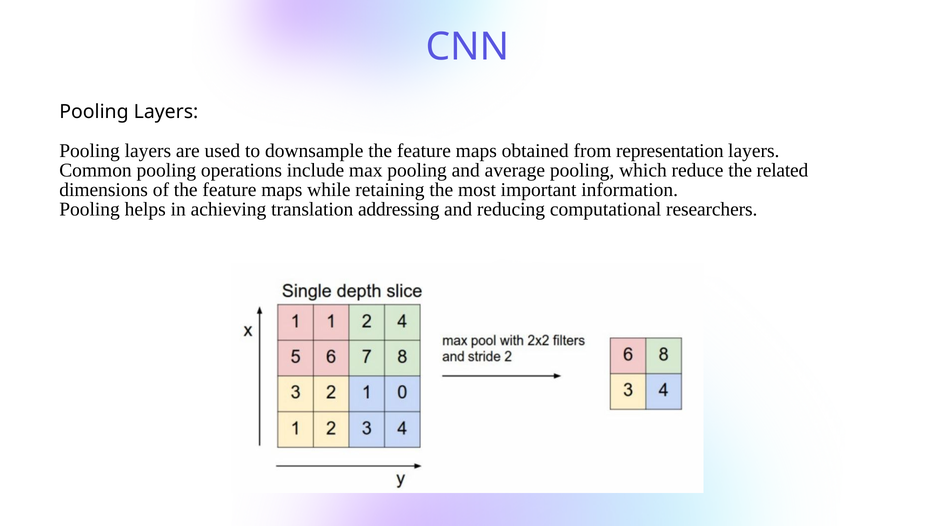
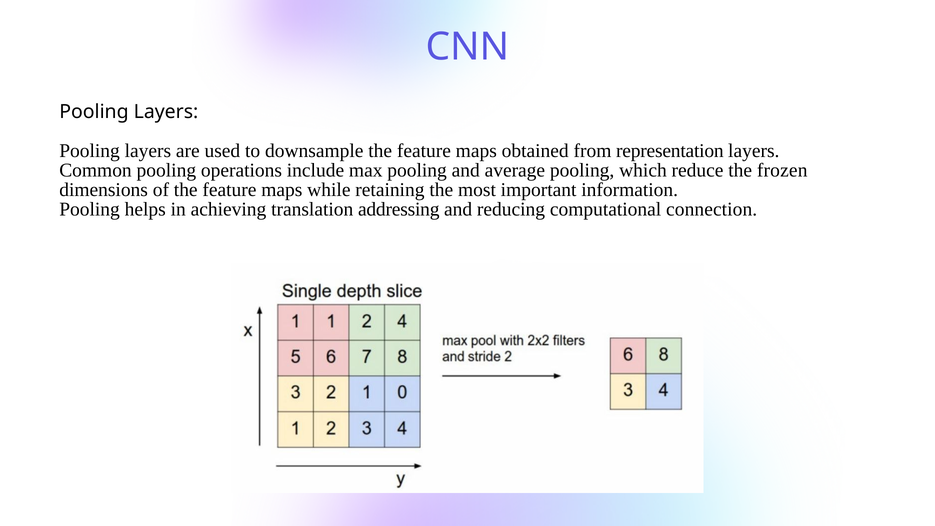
related: related -> frozen (782, 170)
researchers: researchers -> connection (712, 209)
